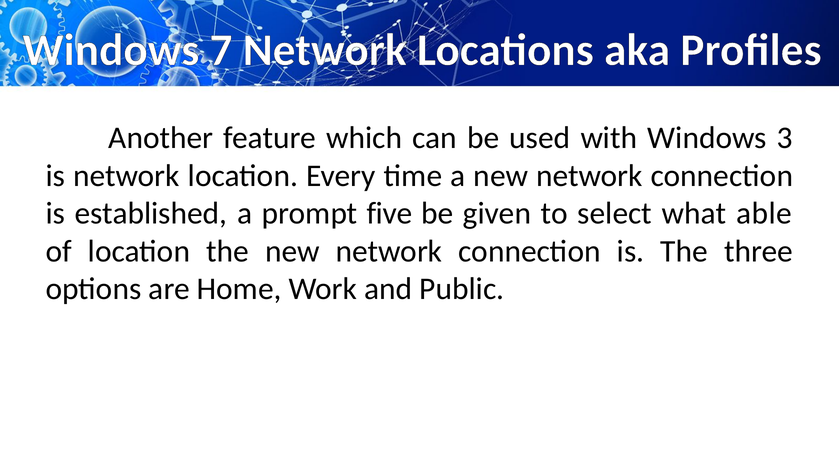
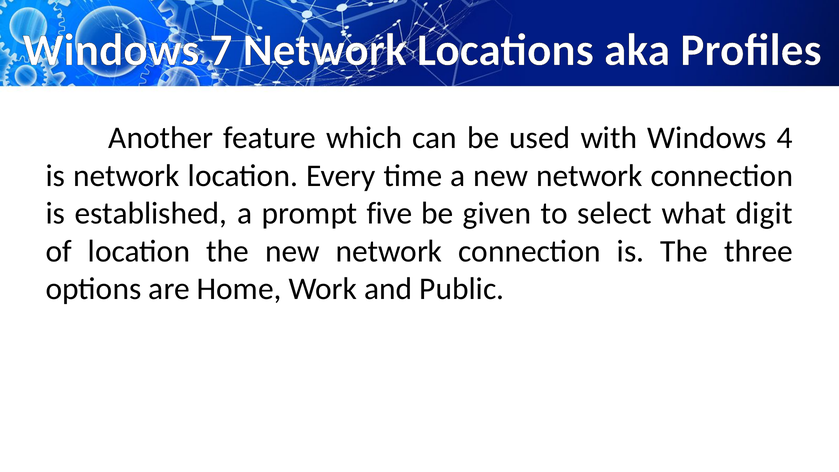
3: 3 -> 4 (785, 138)
able: able -> digit (764, 213)
